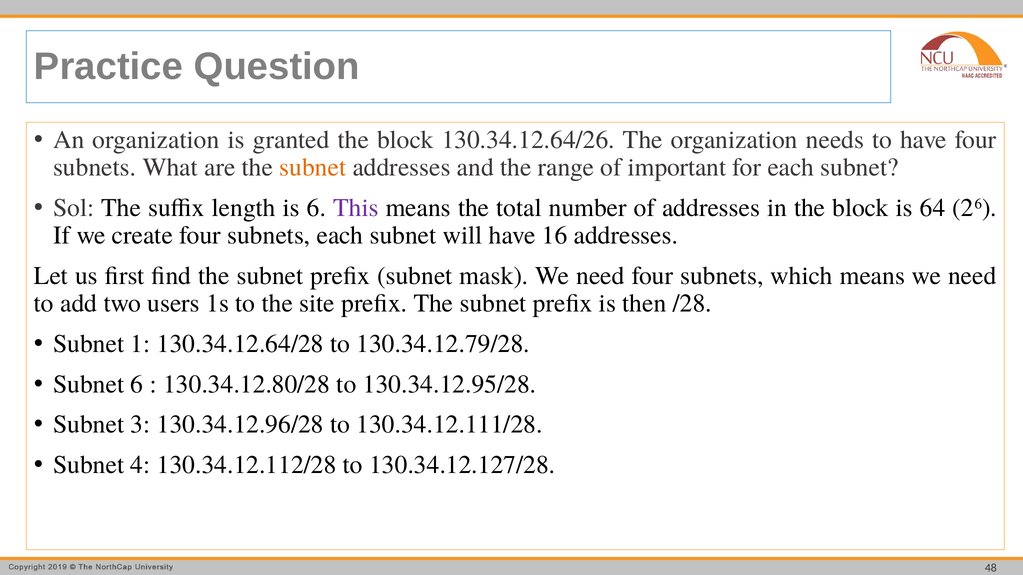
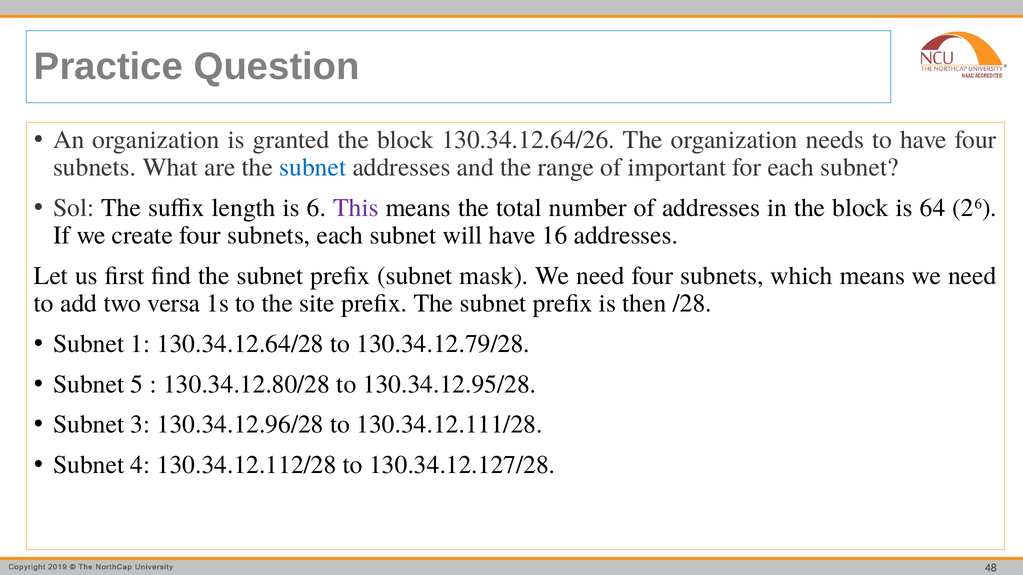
subnet colour: orange -> blue (313, 168)
users: users -> versa (174, 304)
Subnet 6: 6 -> 5 (137, 384)
